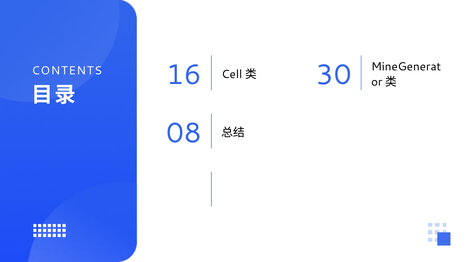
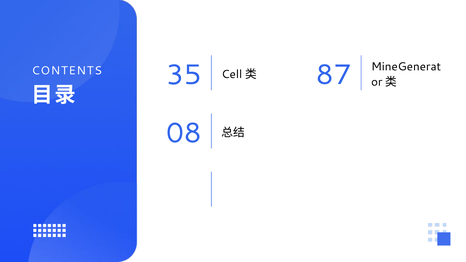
16: 16 -> 35 (184, 75)
30: 30 -> 87 (334, 75)
